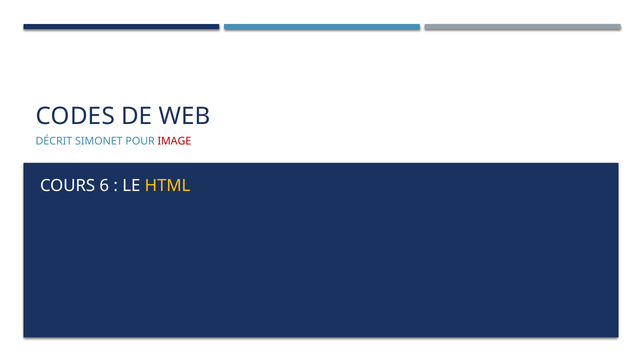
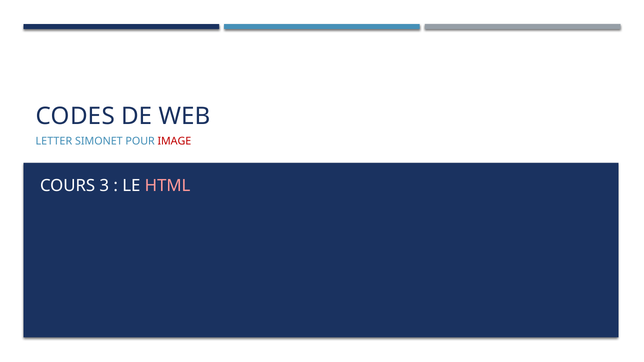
DÉCRIT: DÉCRIT -> LETTER (54, 141)
6: 6 -> 3 (104, 186)
HTML colour: yellow -> pink (168, 186)
